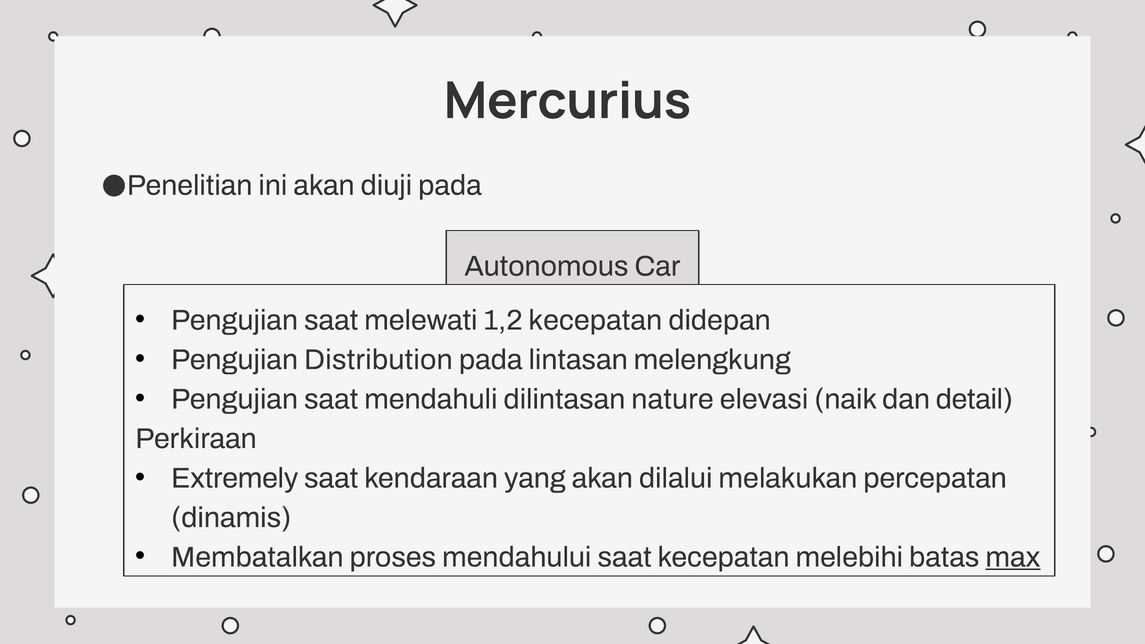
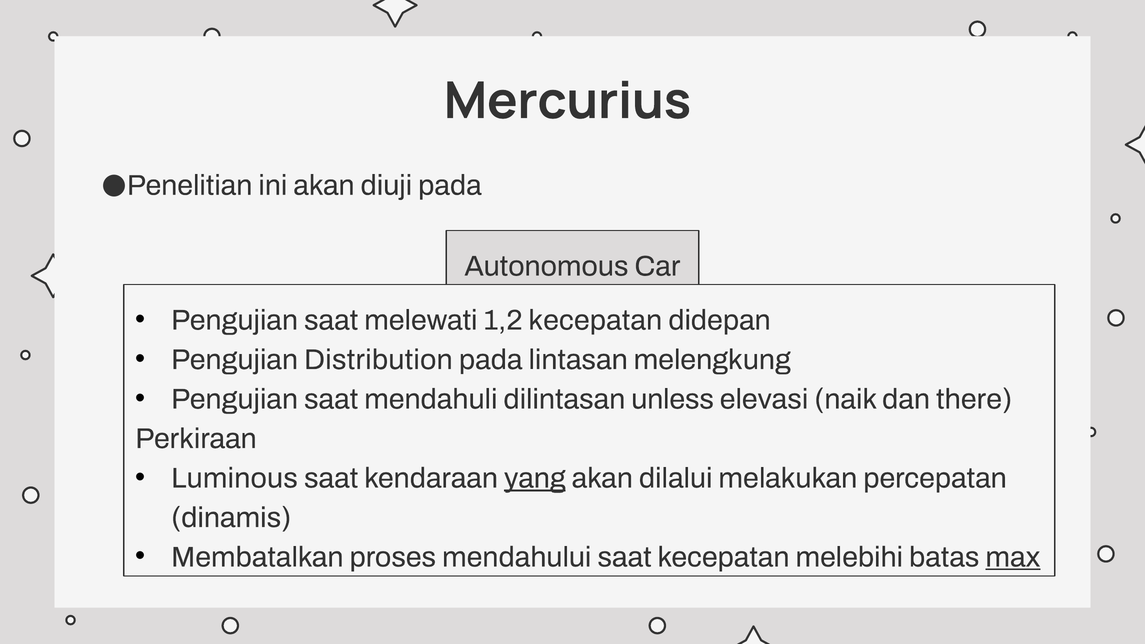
nature: nature -> unless (673, 399)
detail: detail -> there (974, 399)
Extremely: Extremely -> Luminous (234, 478)
yang underline: none -> present (535, 478)
